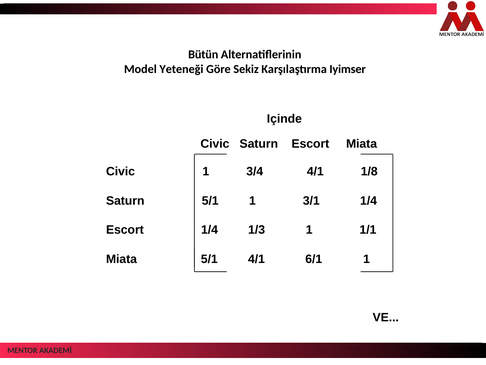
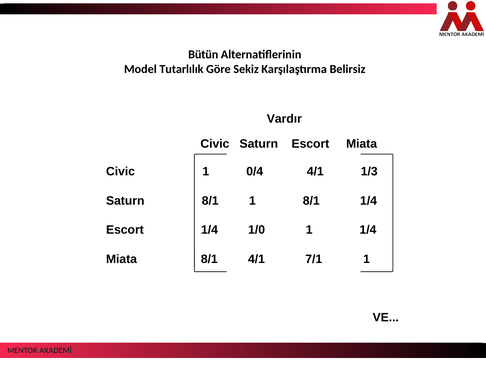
Yeteneği: Yeteneği -> Tutarlılık (181, 69)
Iyimser: Iyimser -> Belirsiz (348, 69)
Içinde: Içinde -> Vardır (284, 119)
3/4: 3/4 -> 0/4 (255, 171)
1/8: 1/8 -> 1/3 (369, 171)
Saturn 5/1: 5/1 -> 8/1 (210, 200)
1 3/1: 3/1 -> 8/1 (311, 200)
1/3: 1/3 -> 1/0 (257, 230)
1 1/1: 1/1 -> 1/4 (368, 230)
Miata 5/1: 5/1 -> 8/1 (209, 259)
6/1: 6/1 -> 7/1 (314, 259)
